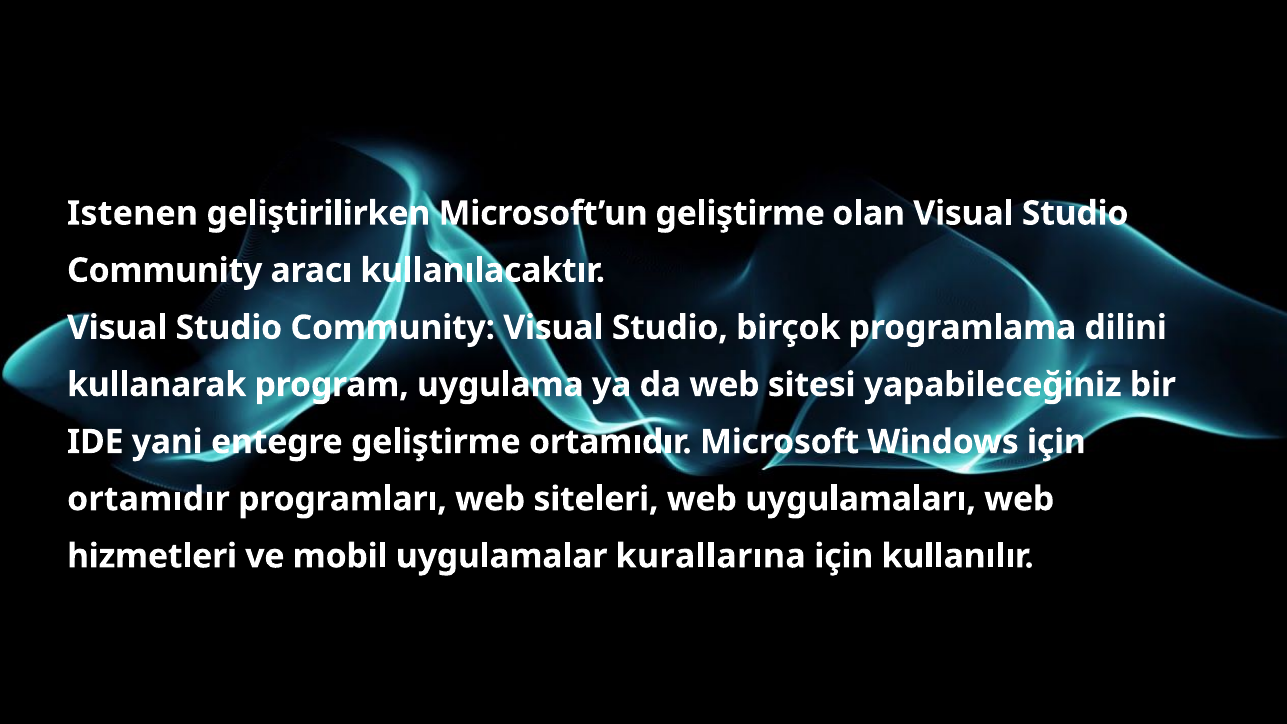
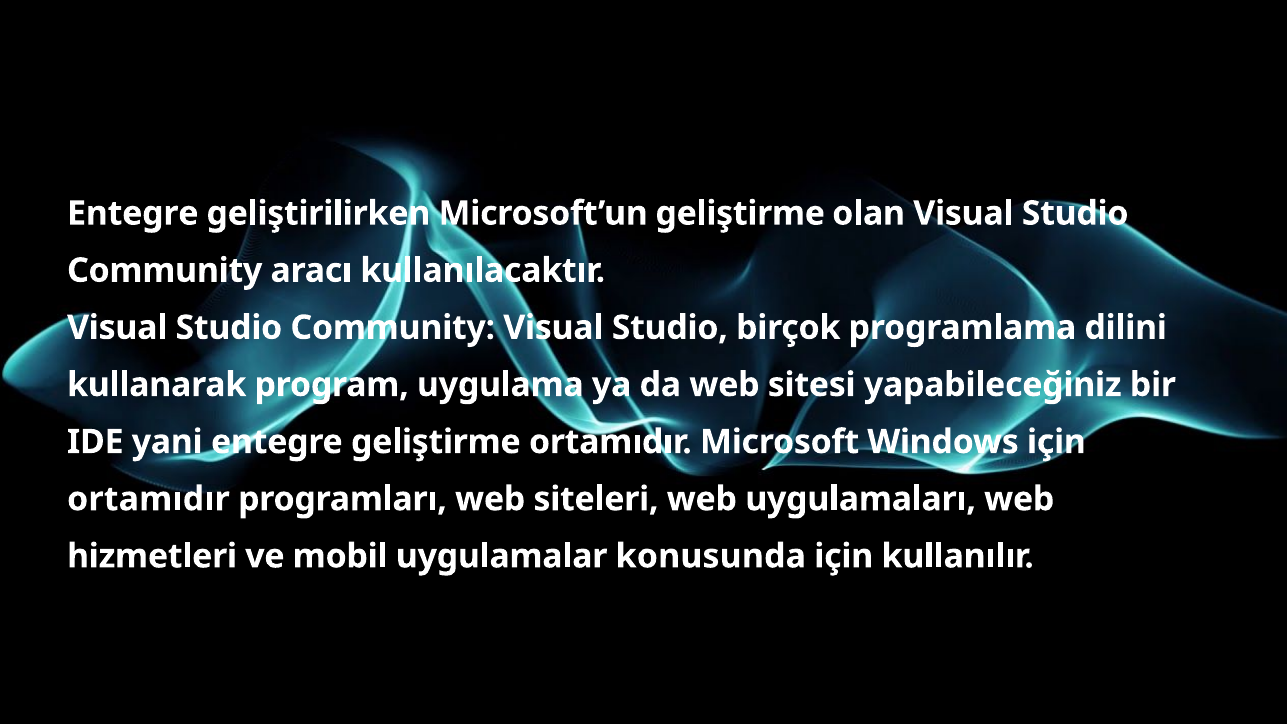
Istenen: Istenen -> Entegre (133, 213)
kurallarına: kurallarına -> konusunda (711, 556)
